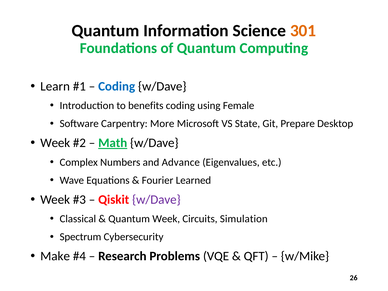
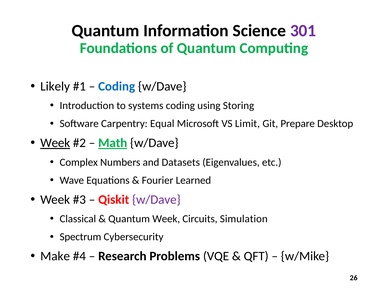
301 colour: orange -> purple (303, 31)
Learn: Learn -> Likely (55, 86)
benefits: benefits -> systems (146, 106)
Female: Female -> Storing (239, 106)
More: More -> Equal (162, 124)
State: State -> Limit (247, 124)
Week underline: none -> present (55, 143)
Advance: Advance -> Datasets (181, 162)
